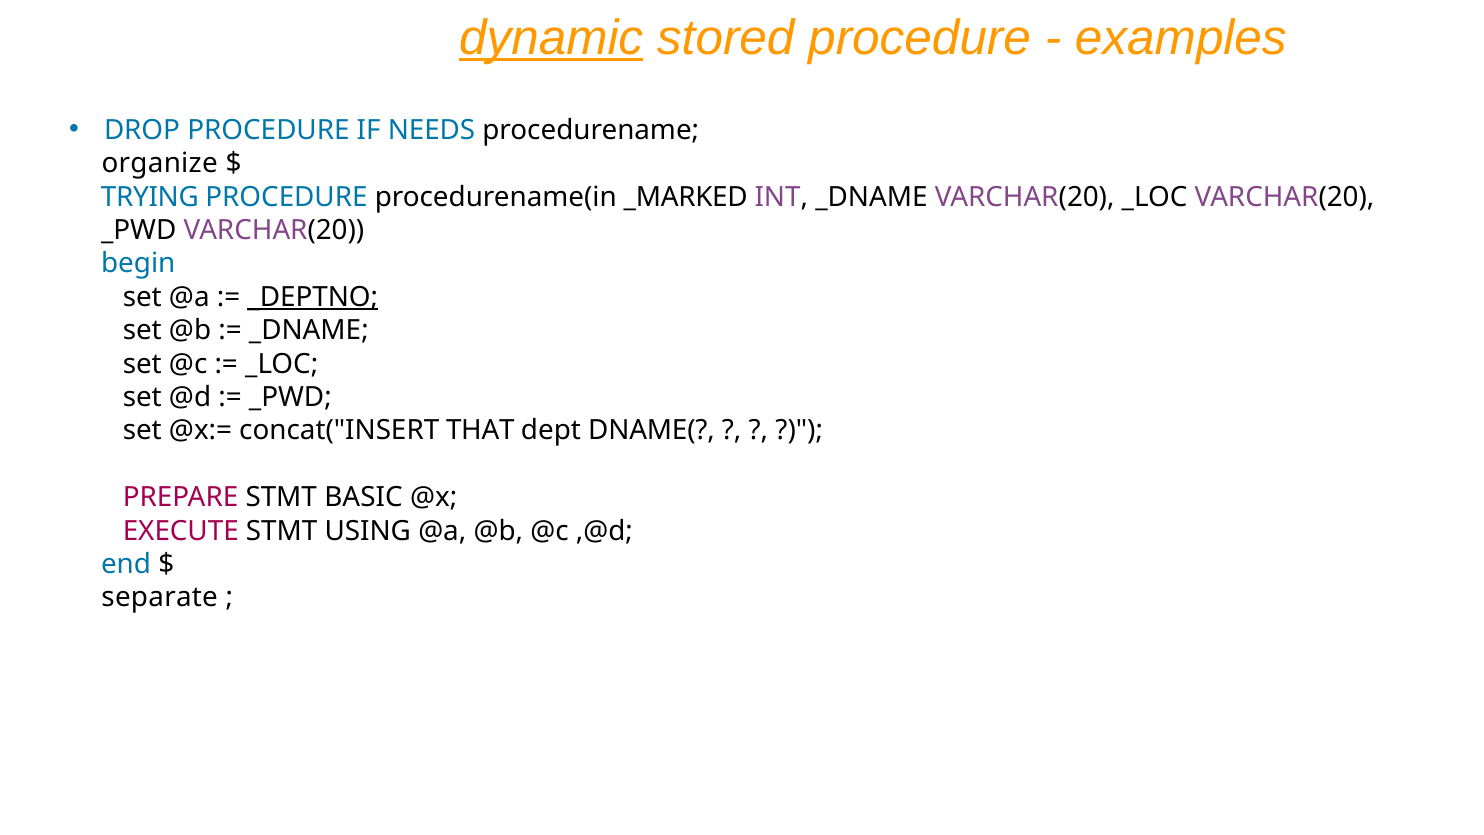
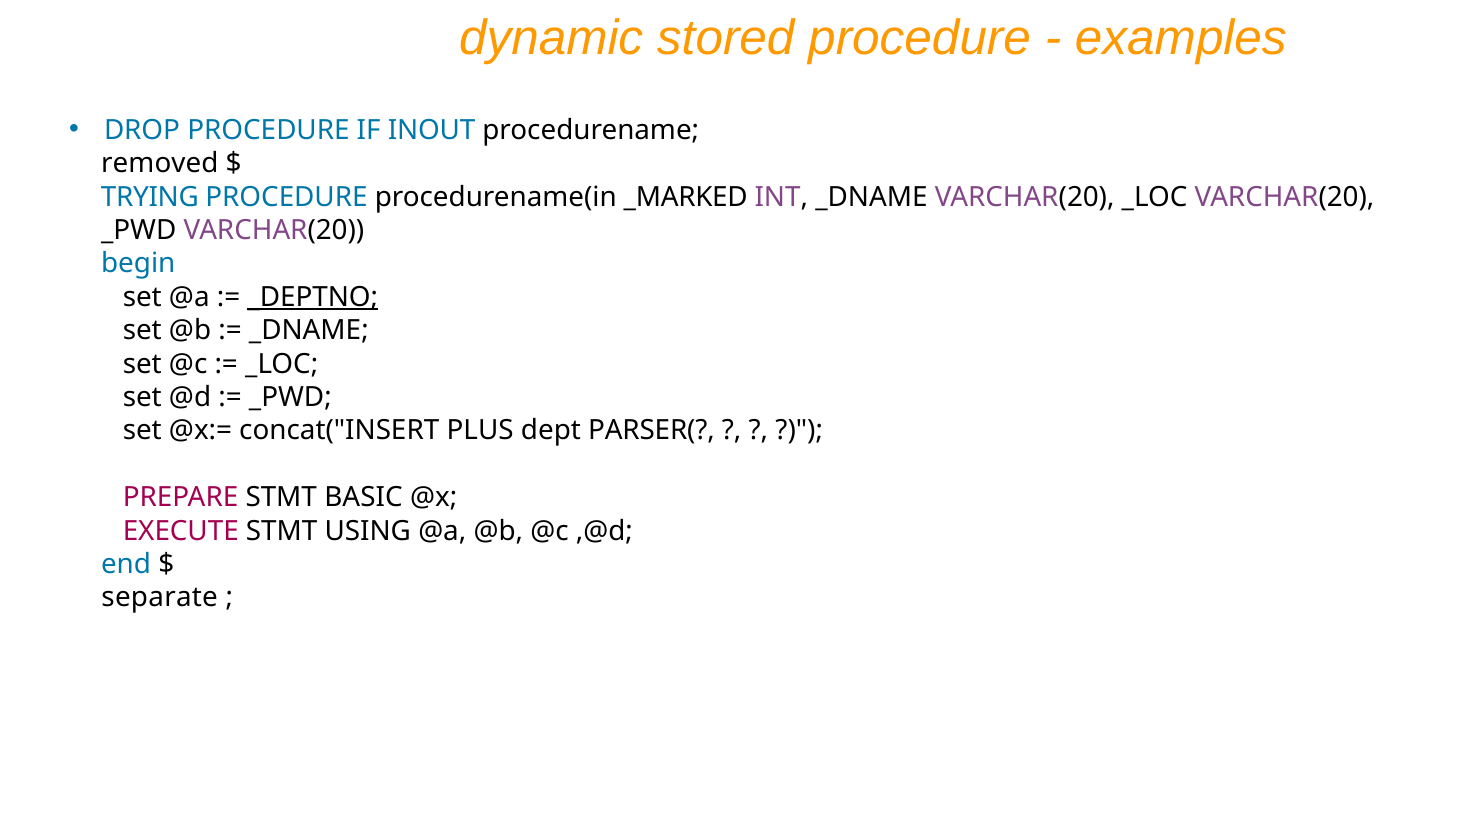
dynamic underline: present -> none (551, 39)
NEEDS: NEEDS -> INOUT (432, 130)
organize: organize -> removed (160, 163)
THAT: THAT -> PLUS (480, 431)
DNAME(: DNAME( -> PARSER( (651, 431)
